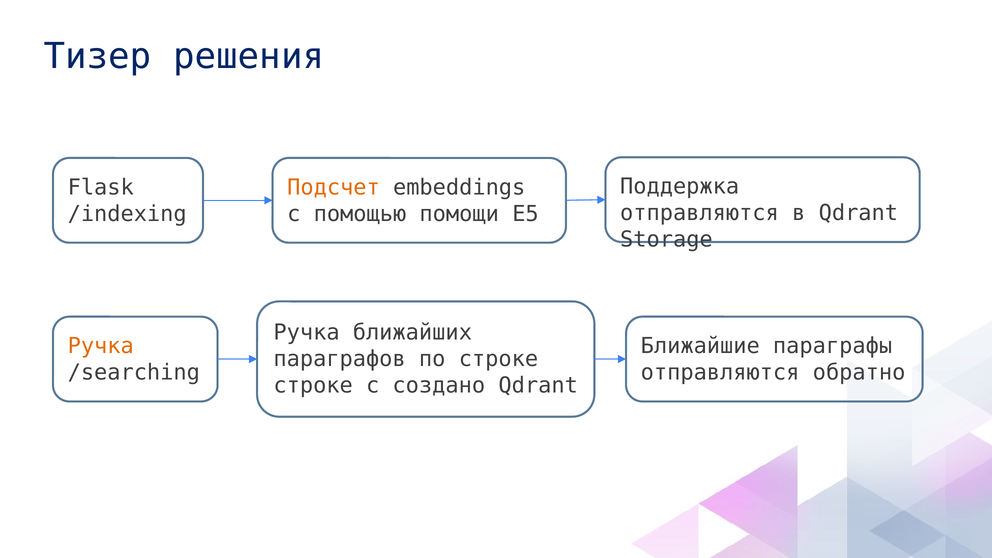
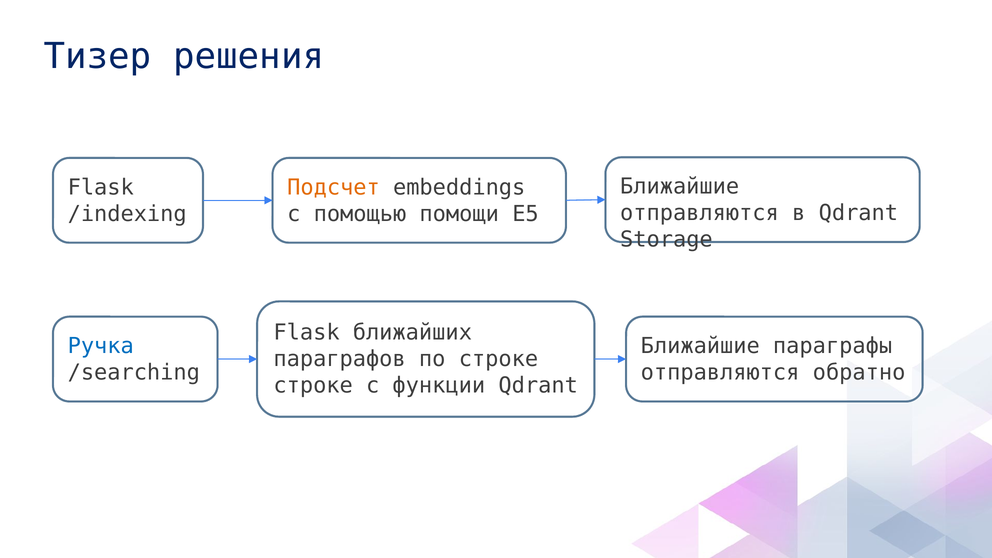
Поддержка: Поддержка -> Ближайшие (680, 187)
Ручка: Ручка -> Flask (307, 333)
Ручка colour: orange -> blue (101, 346)
создано: создано -> функции (439, 385)
